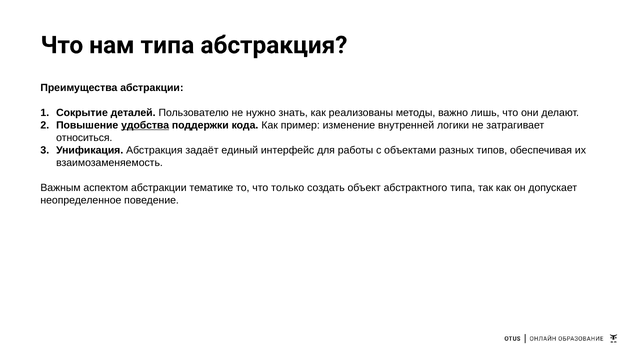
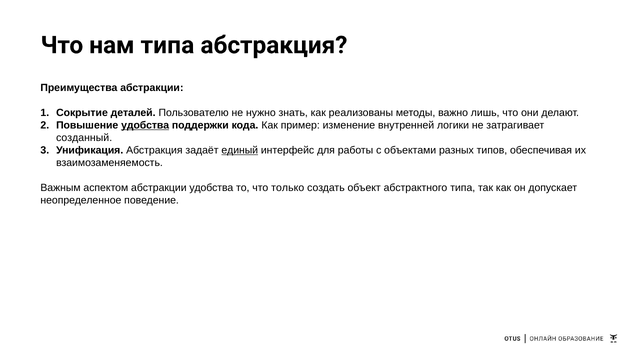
относиться: относиться -> созданный (84, 138)
единый underline: none -> present (240, 151)
абстракции тематике: тематике -> удобства (211, 188)
